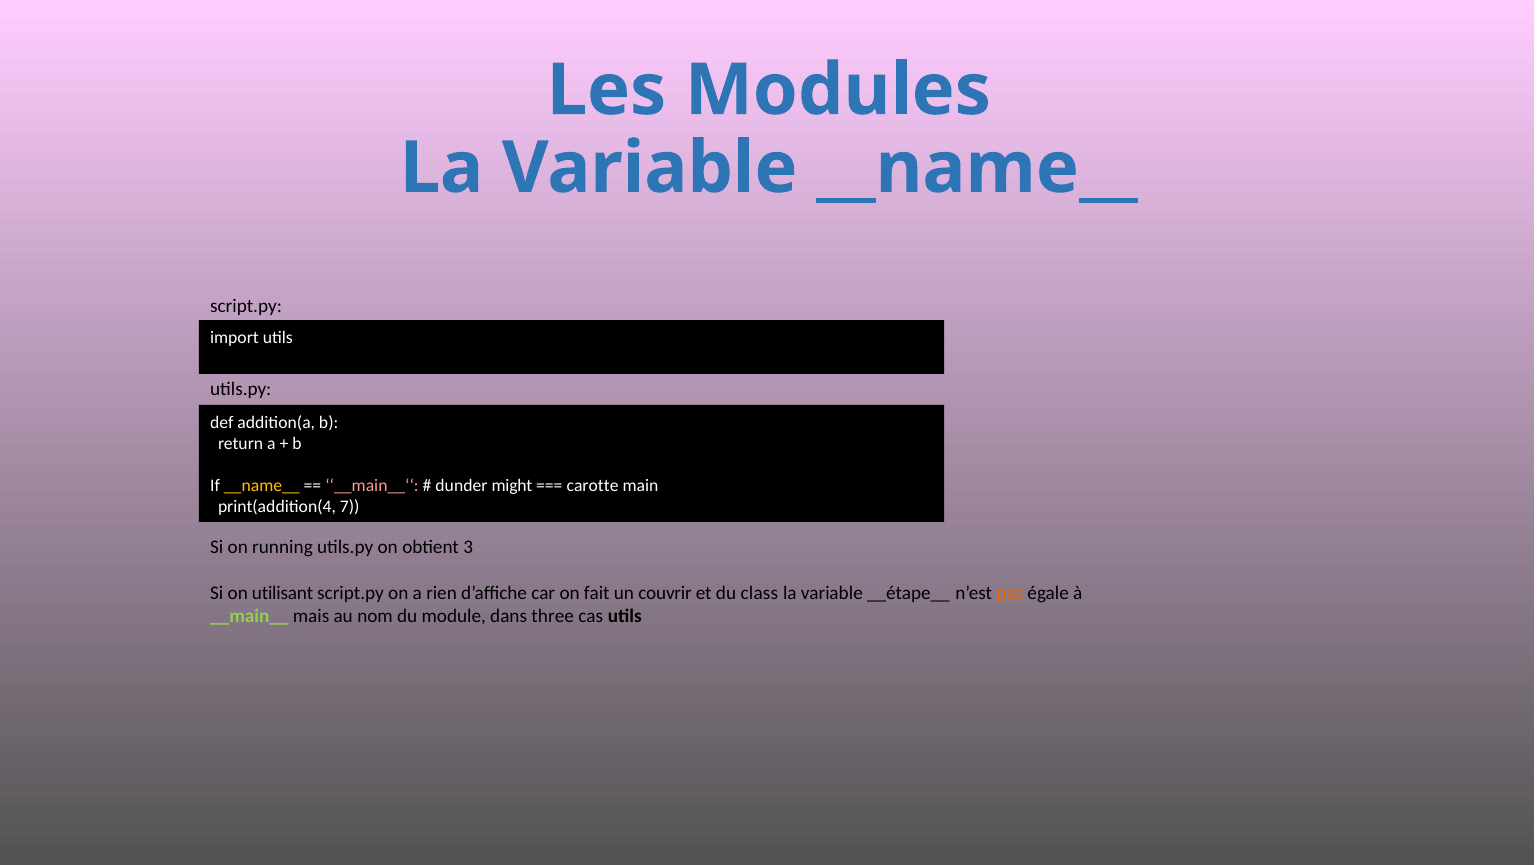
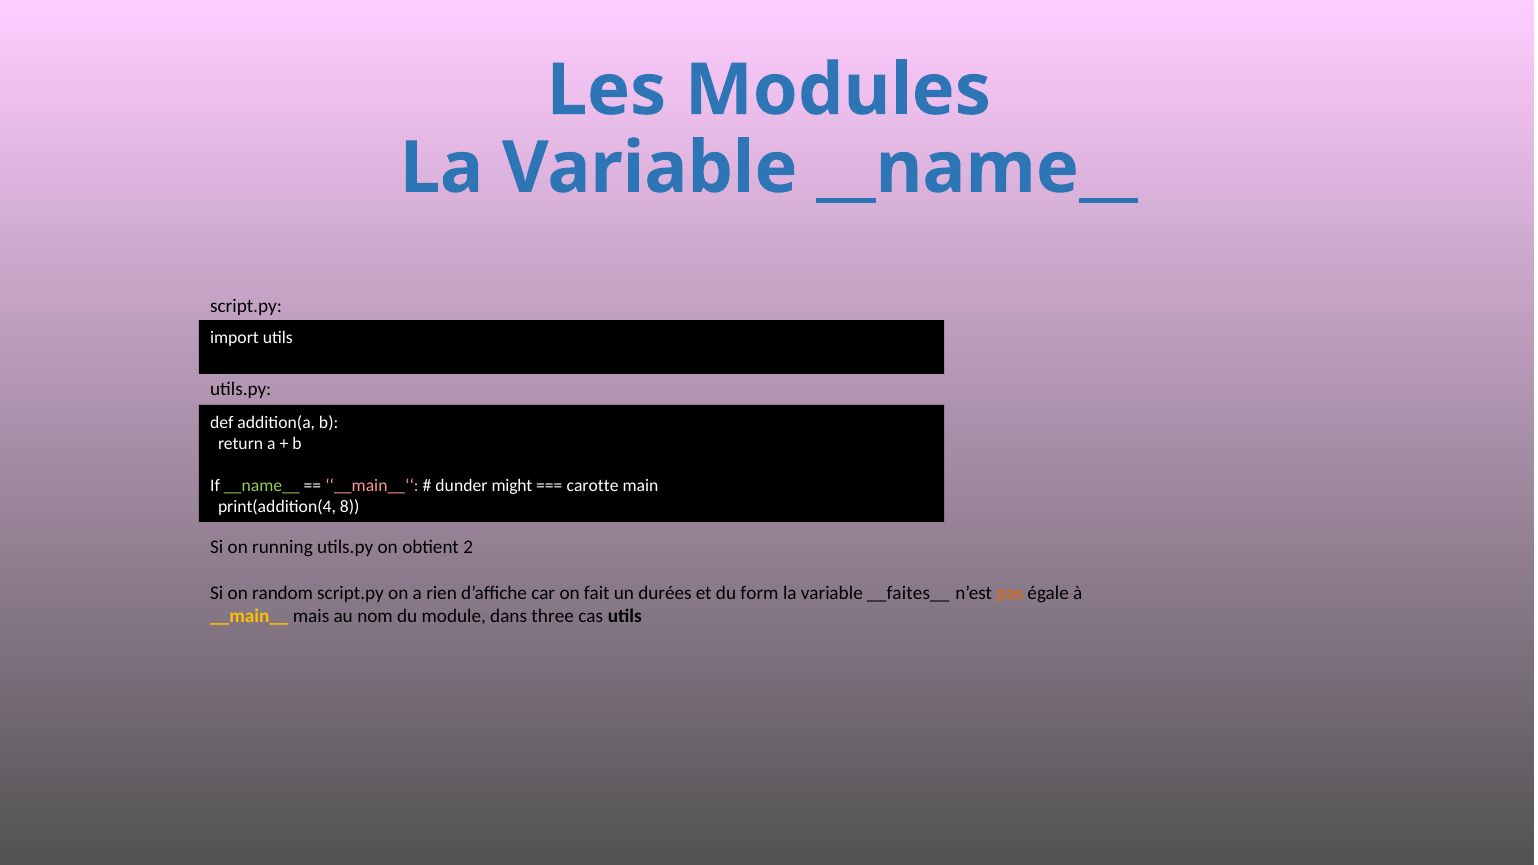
__name__ colour: yellow -> light green (262, 486)
7: 7 -> 8 (350, 507)
3: 3 -> 2 (468, 547)
utilisant: utilisant -> random (283, 594)
couvrir: couvrir -> durées (665, 594)
class: class -> form (760, 594)
__étape__: __étape__ -> __faites__ (908, 594)
__main__ colour: light green -> yellow (249, 617)
